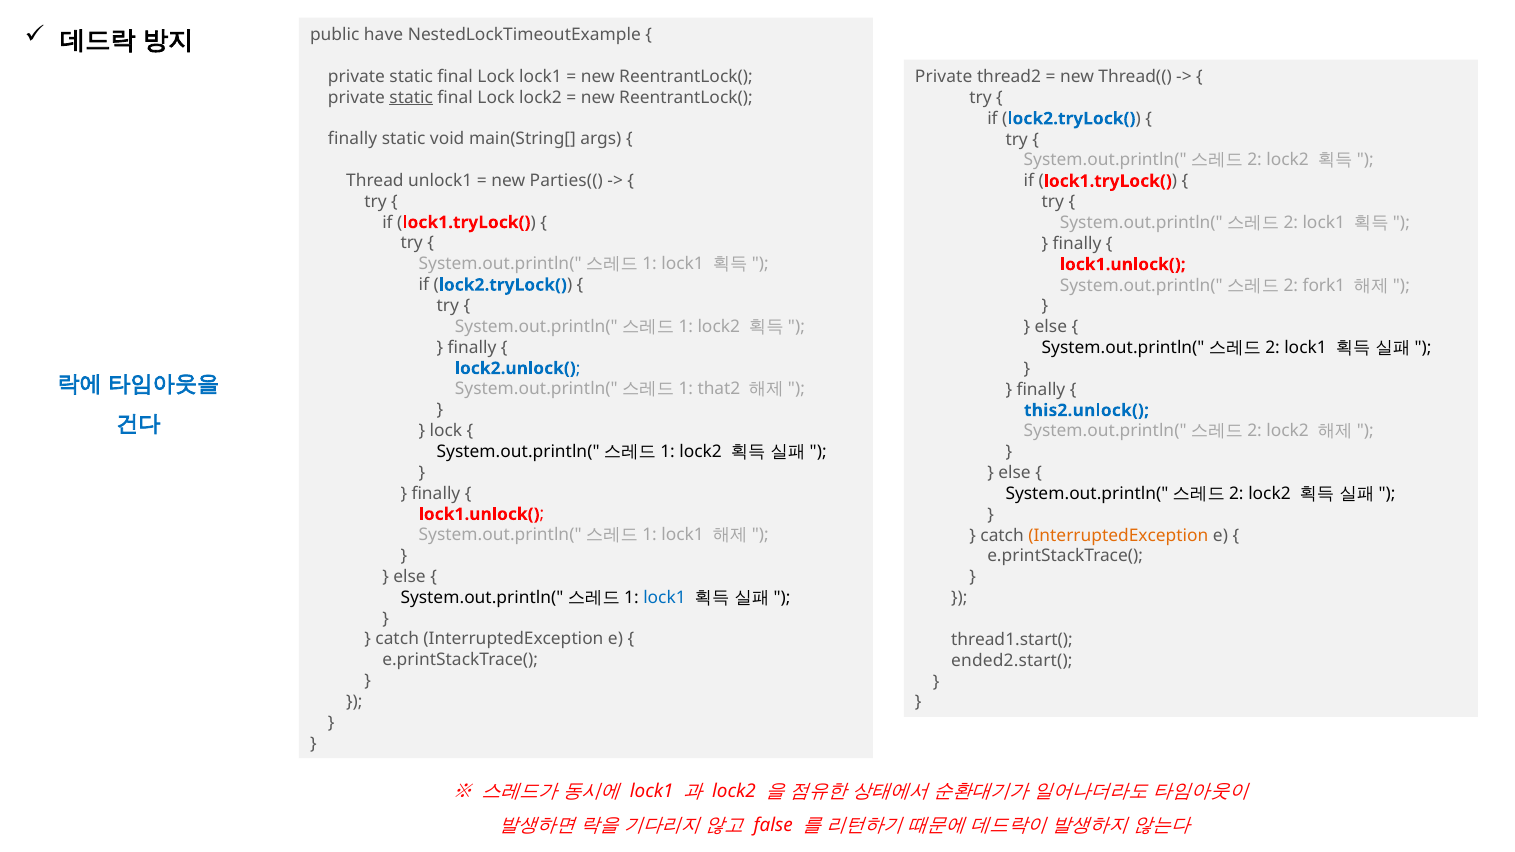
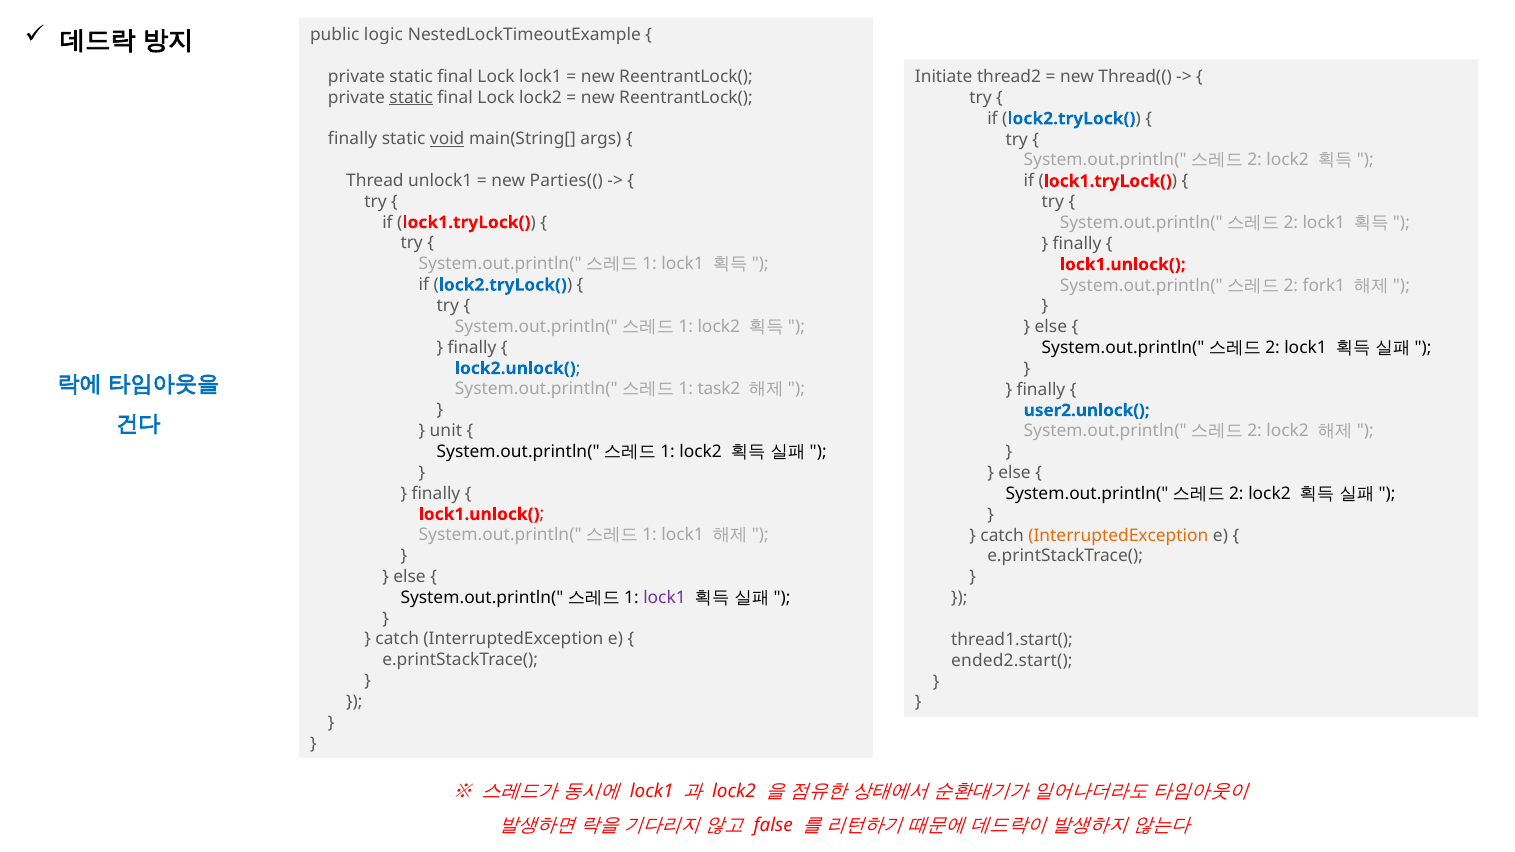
have: have -> logic (384, 35)
Private: Private -> Initiate (944, 77)
void underline: none -> present (447, 139)
that2: that2 -> task2 (719, 389)
this2.unlock(: this2.unlock( -> user2.unlock( (1087, 410)
lock: lock -> unit (446, 431)
lock1 colour: blue -> purple (665, 598)
